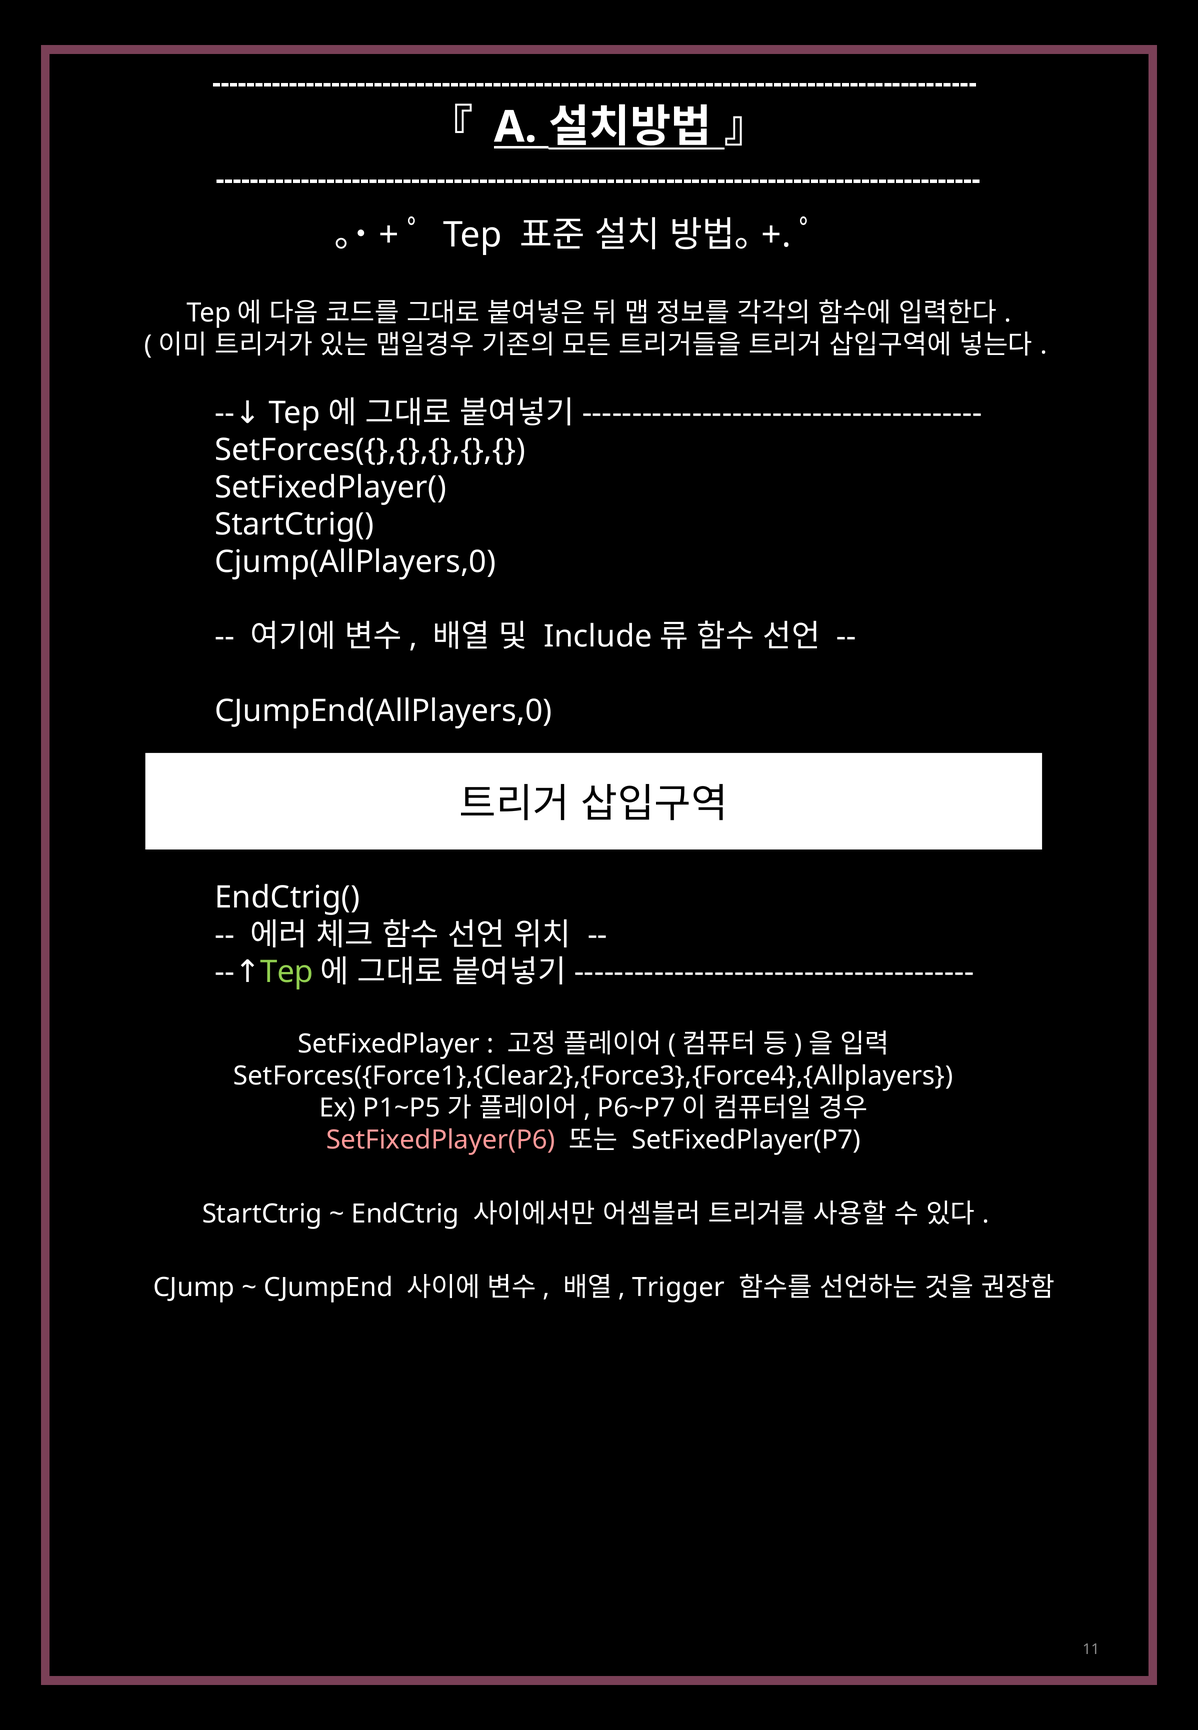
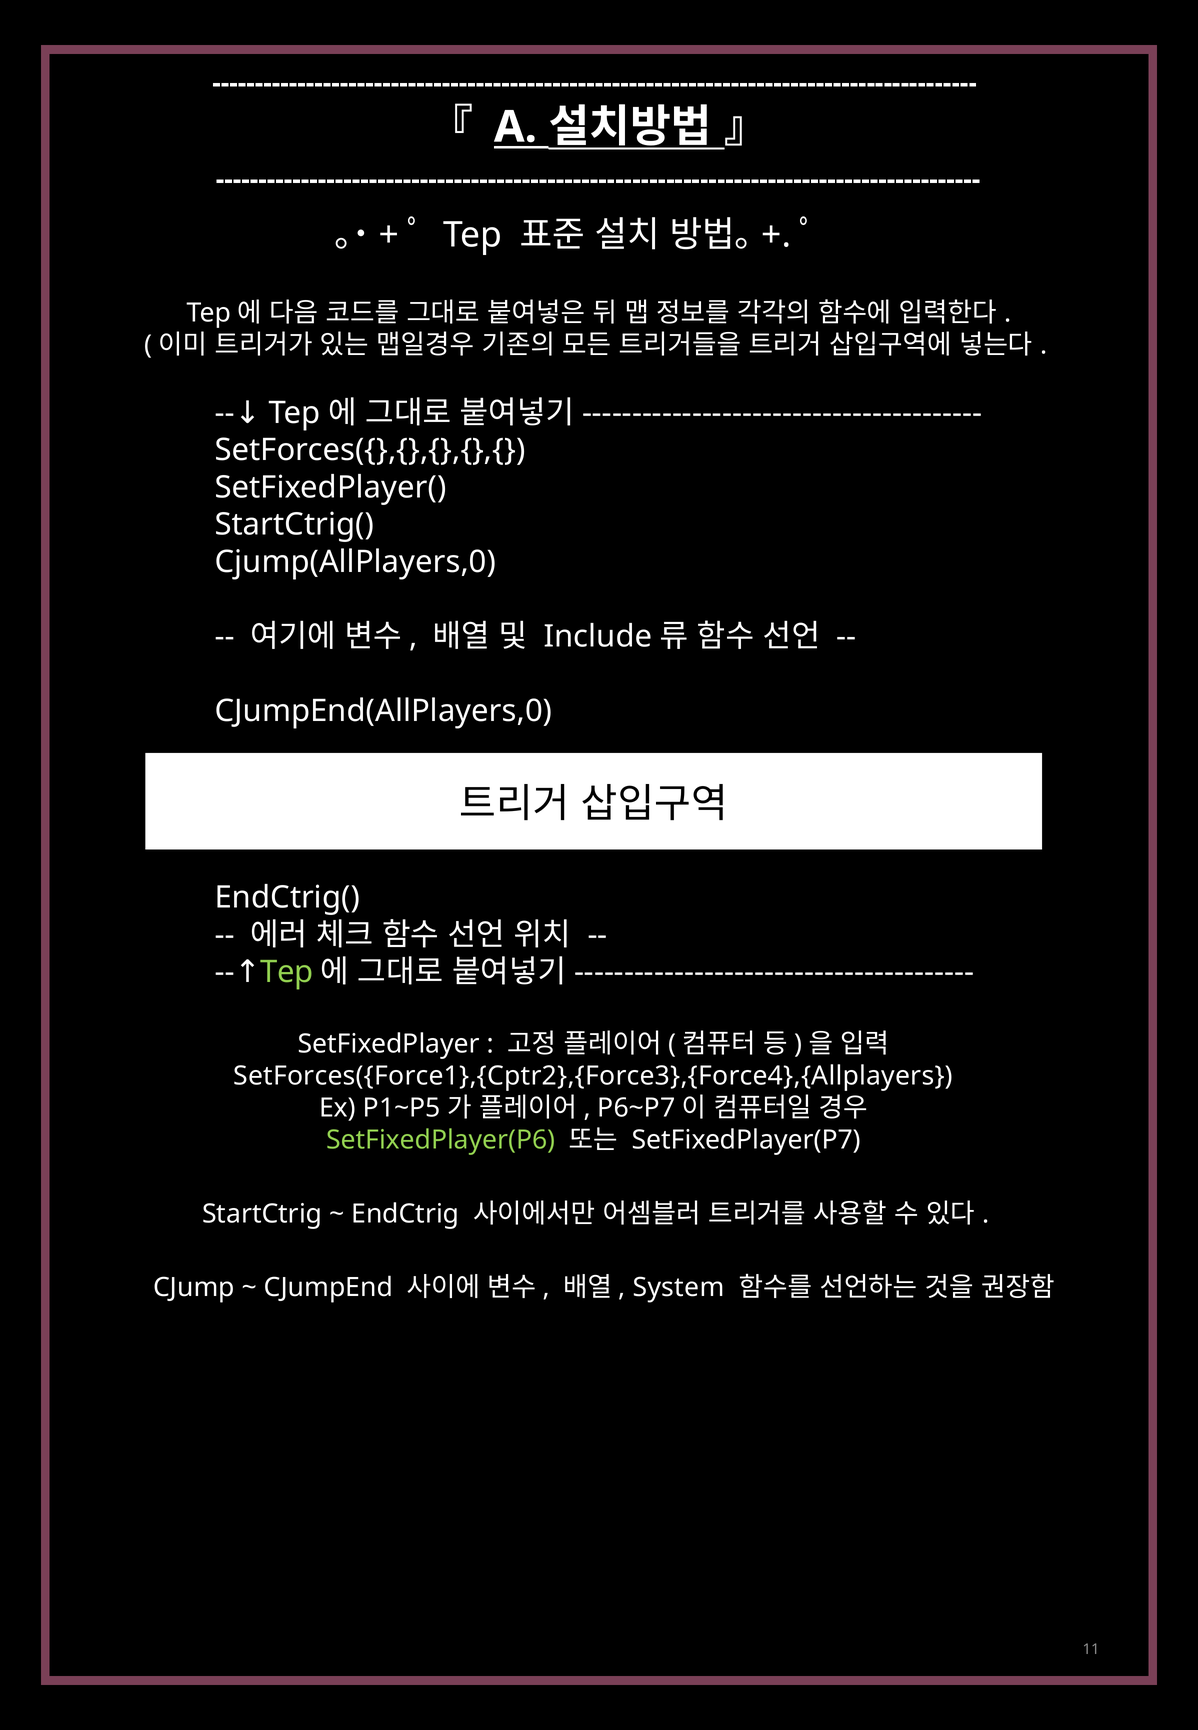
SetForces({Force1},{Clear2},{Force3},{Force4},{Allplayers: SetForces({Force1},{Clear2},{Force3},{Force4},{Allplayers -> SetForces({Force1},{Cptr2},{Force3},{Force4},{Allplayers (593, 1076)
SetFixedPlayer(P6 colour: pink -> light green (441, 1140)
Trigger: Trigger -> System (679, 1288)
